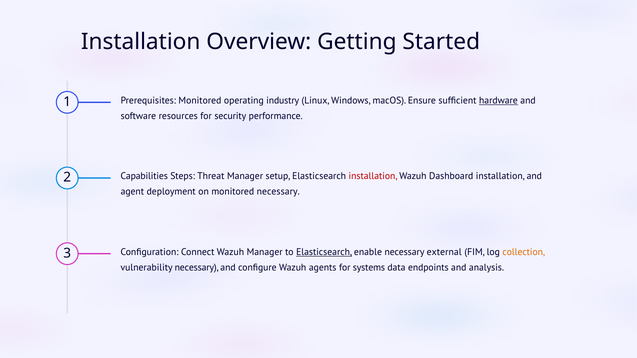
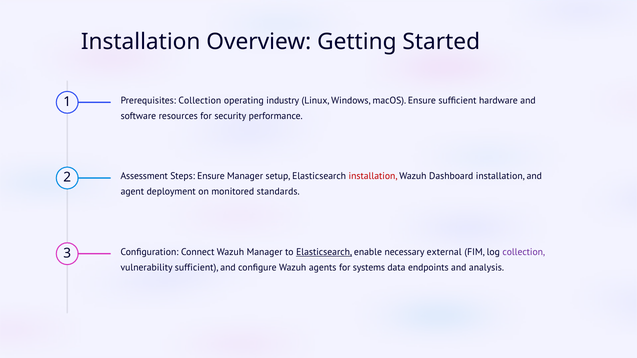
Prerequisites Monitored: Monitored -> Collection (200, 101)
hardware underline: present -> none (498, 101)
Capabilities: Capabilities -> Assessment (144, 176)
Steps Threat: Threat -> Ensure (211, 176)
monitored necessary: necessary -> standards (278, 192)
collection colour: orange -> purple (524, 252)
vulnerability necessary: necessary -> sufficient (197, 268)
